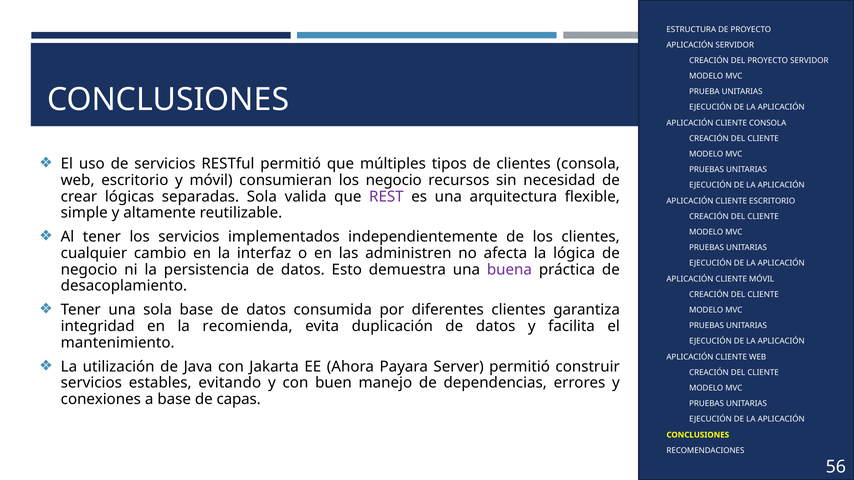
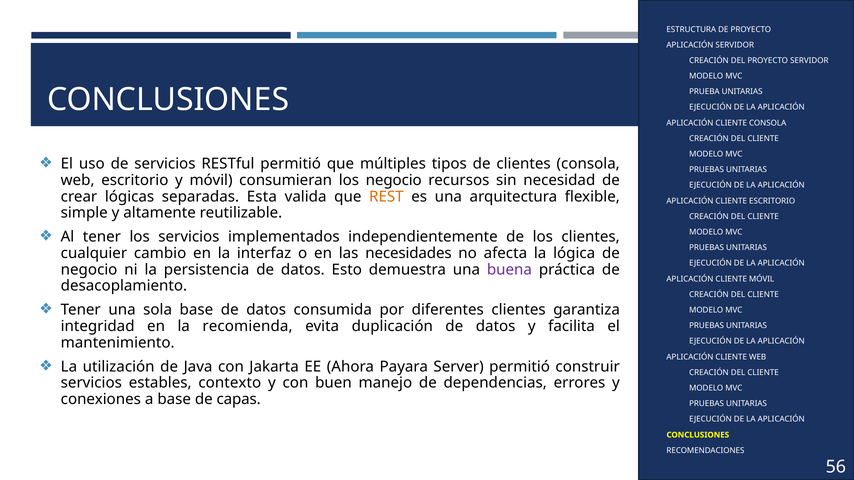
separadas Sola: Sola -> Esta (262, 197)
REST colour: purple -> orange (386, 197)
administren: administren -> necesidades (408, 253)
evitando: evitando -> contexto (230, 383)
